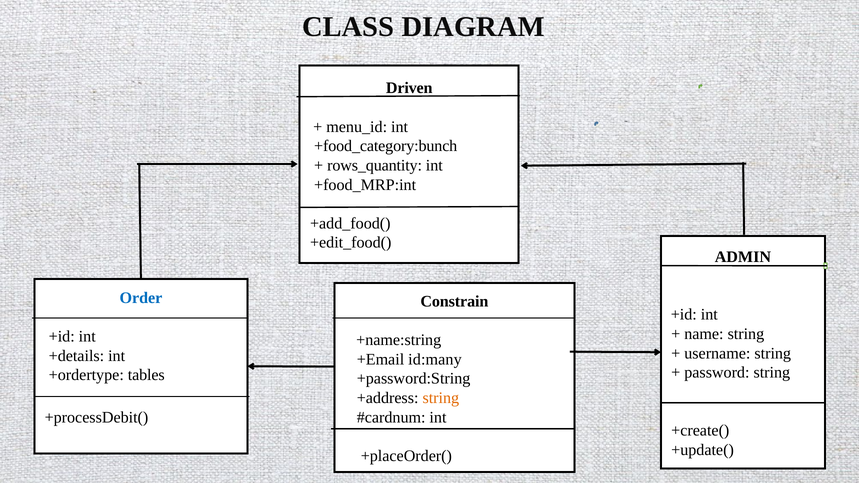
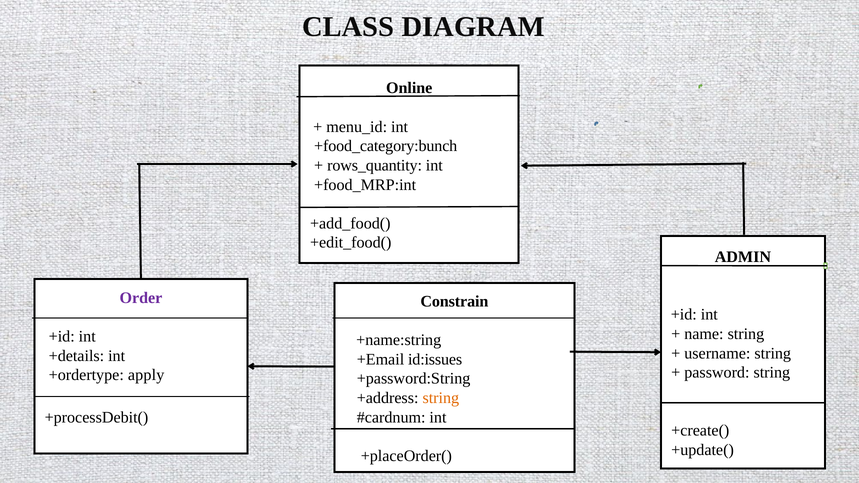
Driven: Driven -> Online (409, 88)
Order colour: blue -> purple (141, 298)
id:many: id:many -> id:issues (435, 359)
tables: tables -> apply (146, 375)
